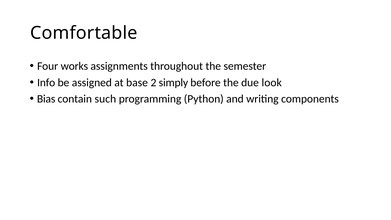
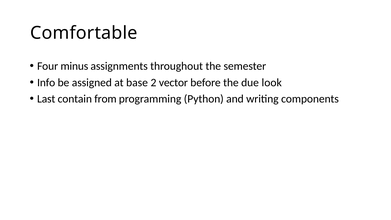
works: works -> minus (74, 66)
simply: simply -> vector (173, 83)
Bias: Bias -> Last (46, 99)
such: such -> from (105, 99)
